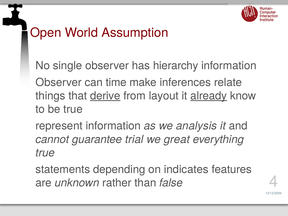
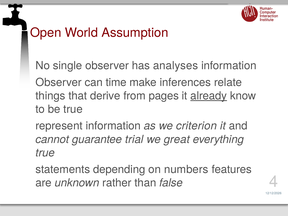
hierarchy: hierarchy -> analyses (176, 66)
derive underline: present -> none (105, 96)
layout: layout -> pages (164, 96)
analysis: analysis -> criterion (197, 126)
indicates: indicates -> numbers (186, 169)
